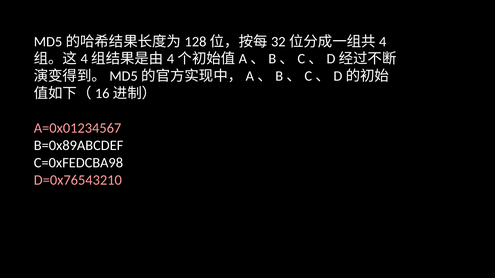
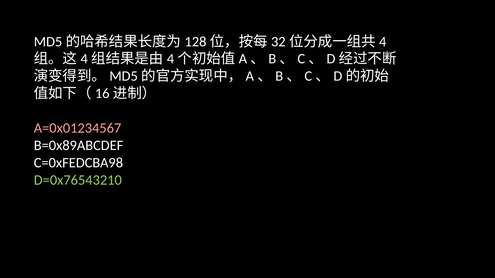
D=0x76543210 colour: pink -> light green (78, 180)
